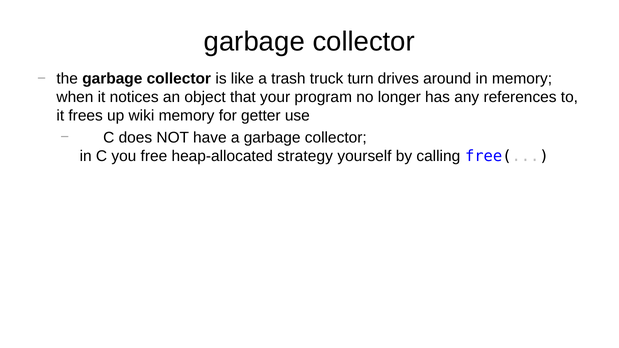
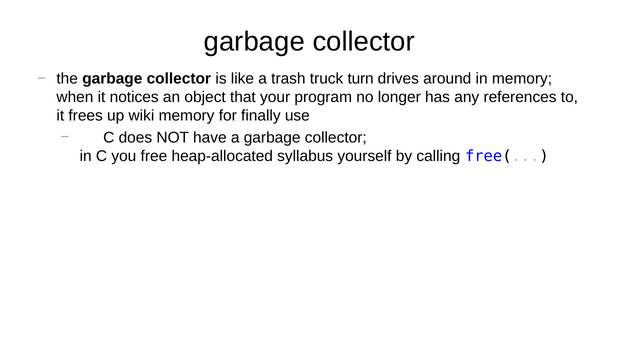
getter: getter -> finally (261, 116)
strategy: strategy -> syllabus (305, 156)
